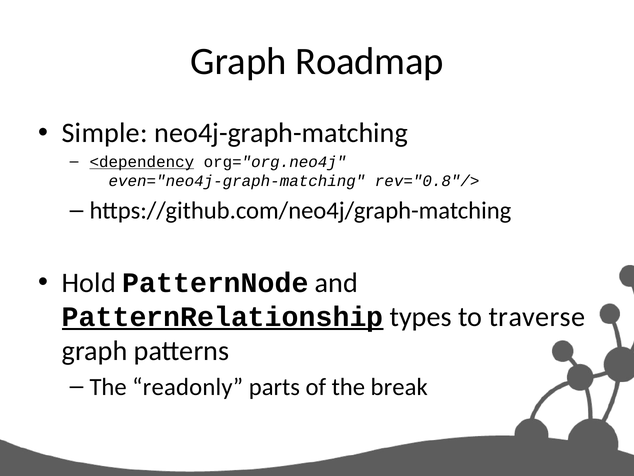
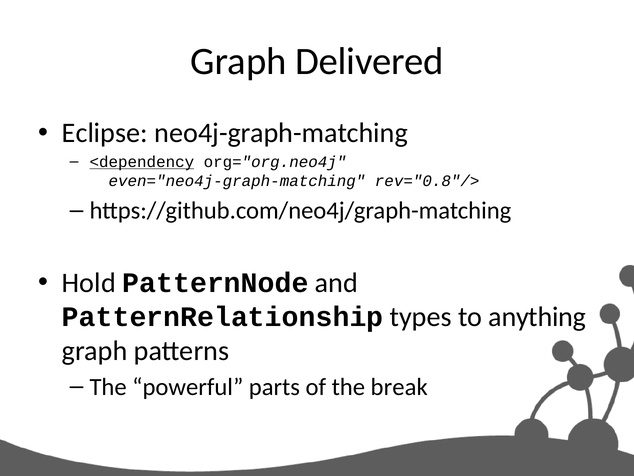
Roadmap: Roadmap -> Delivered (370, 61)
Simple: Simple -> Eclipse (105, 133)
PatternRelationship underline: present -> none (223, 317)
traverse: traverse -> anything (537, 317)
readonly: readonly -> powerful (188, 387)
